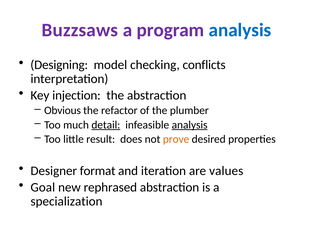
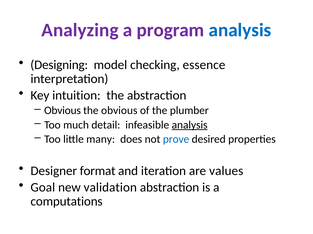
Buzzsaws: Buzzsaws -> Analyzing (80, 30)
conflicts: conflicts -> essence (204, 65)
injection: injection -> intuition (76, 96)
the refactor: refactor -> obvious (119, 111)
detail underline: present -> none (106, 125)
result: result -> many (101, 140)
prove colour: orange -> blue (176, 140)
rephrased: rephrased -> validation (110, 188)
specialization: specialization -> computations (67, 202)
